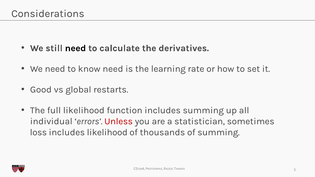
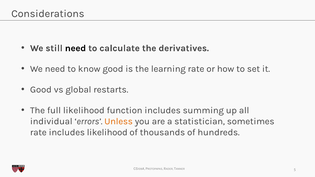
know need: need -> good (113, 69)
Unless colour: red -> orange (119, 121)
loss: loss -> rate (38, 132)
of summing: summing -> hundreds (219, 132)
